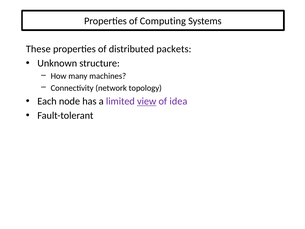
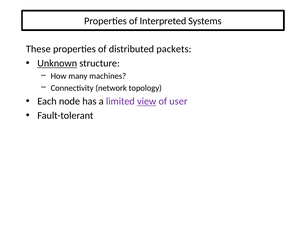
Computing: Computing -> Interpreted (163, 21)
Unknown underline: none -> present (57, 63)
idea: idea -> user (178, 101)
